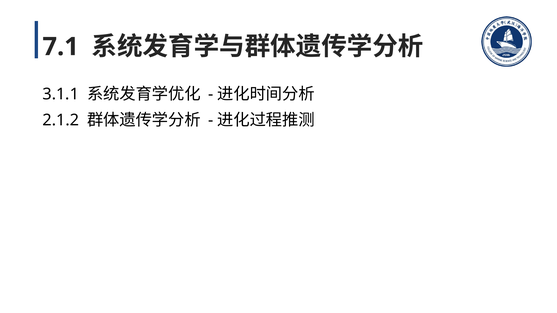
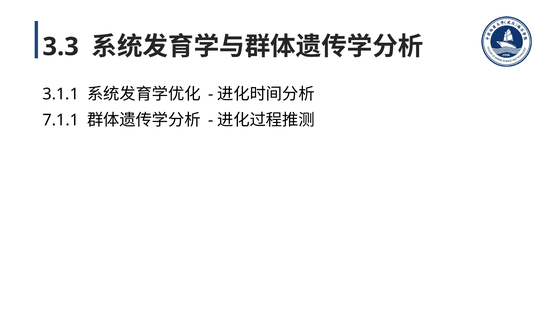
7.1: 7.1 -> 3.3 (61, 47)
2.1.2: 2.1.2 -> 7.1.1 (61, 120)
